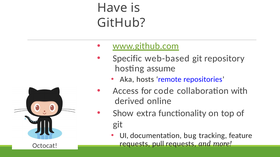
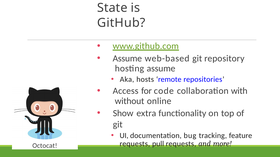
Have: Have -> State (112, 8)
Specific: Specific -> Assume (127, 59)
derived: derived -> without (129, 101)
